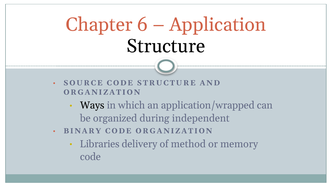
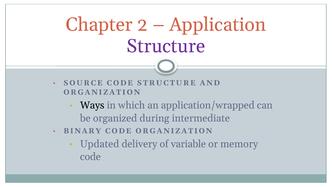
6: 6 -> 2 (142, 25)
Structure colour: black -> purple (166, 46)
independent: independent -> intermediate (201, 118)
Libraries: Libraries -> Updated (100, 144)
method: method -> variable (188, 144)
